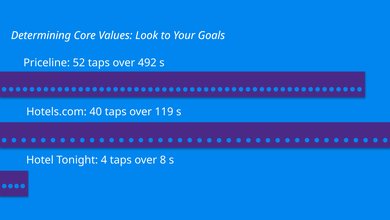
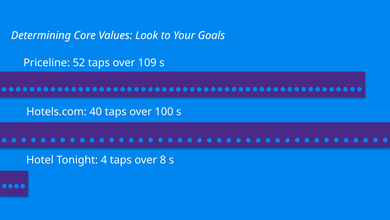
492: 492 -> 109 (147, 63)
119: 119 -> 100 (164, 111)
